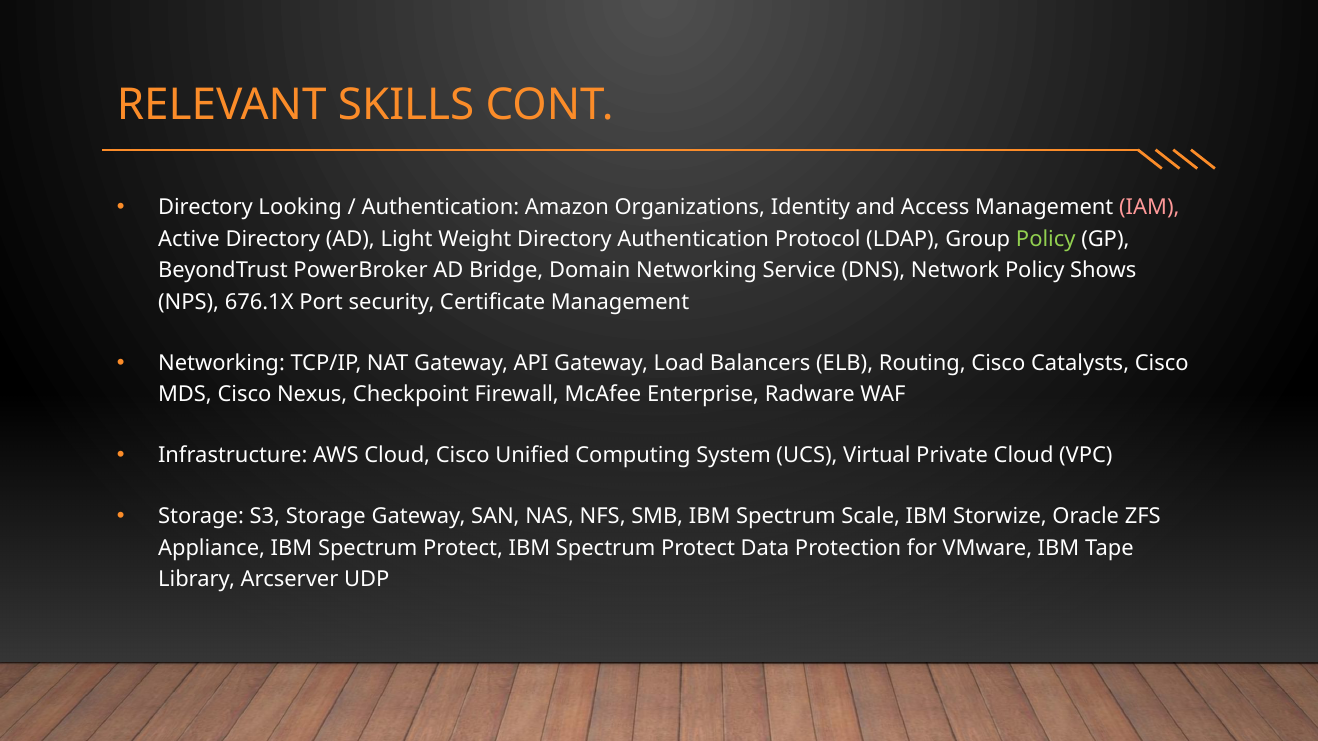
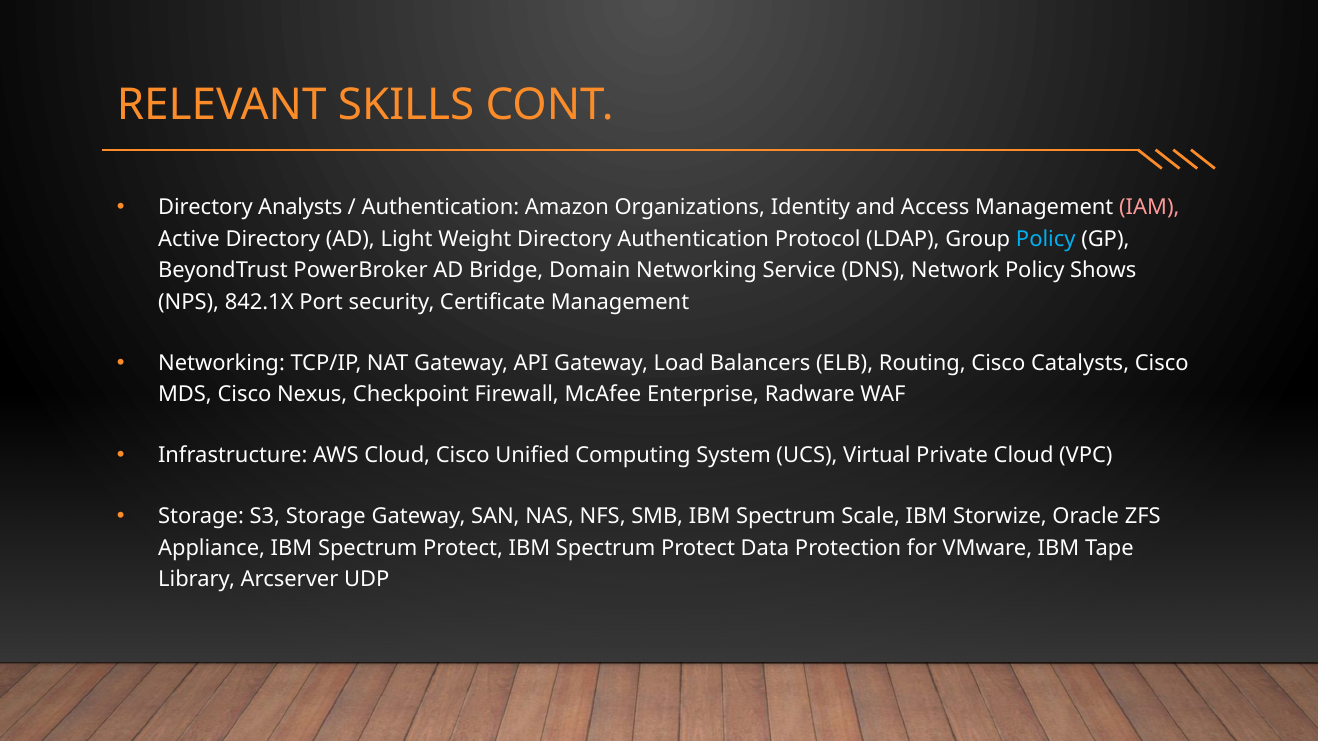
Looking: Looking -> Analysts (300, 208)
Policy colour: light green -> light blue (1046, 239)
676.1X: 676.1X -> 842.1X (259, 302)
